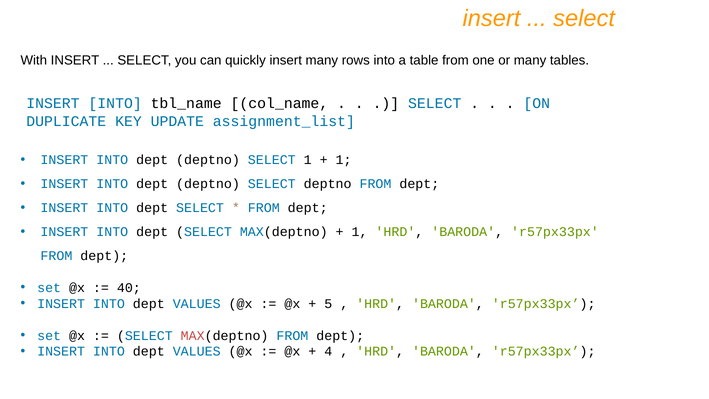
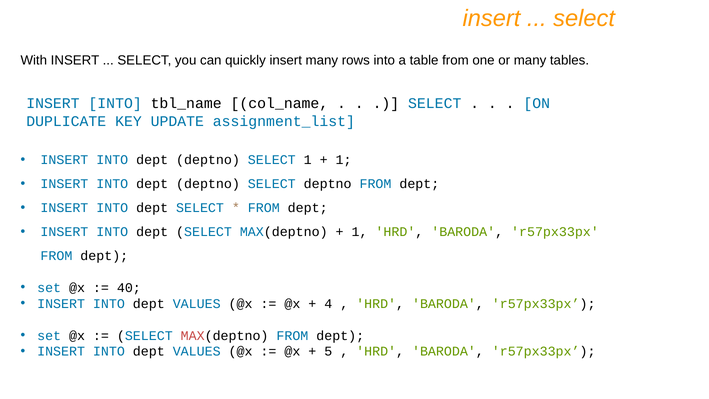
5: 5 -> 4 (328, 304)
4: 4 -> 5 (328, 351)
